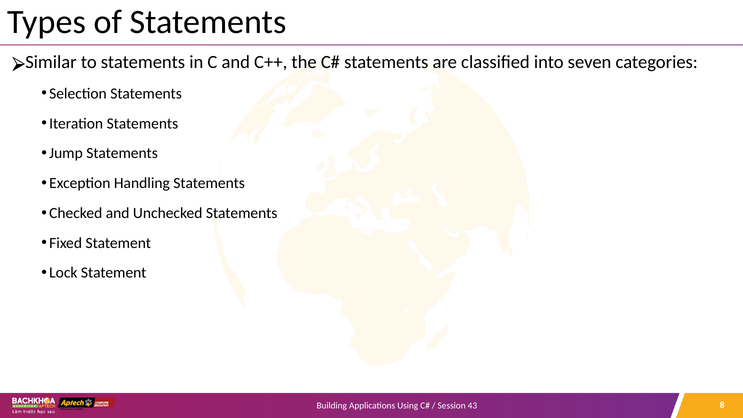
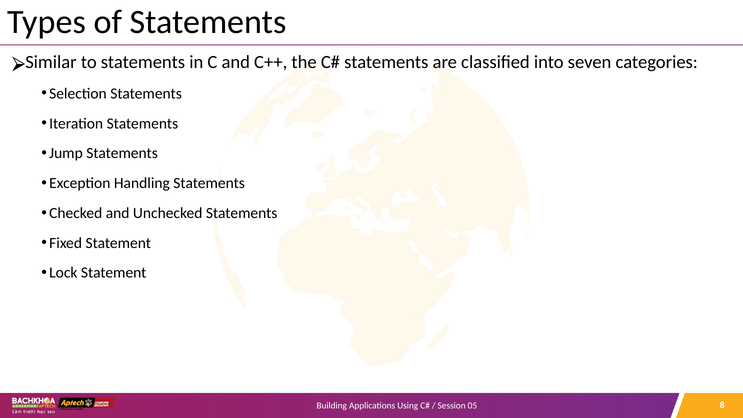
43: 43 -> 05 (472, 406)
